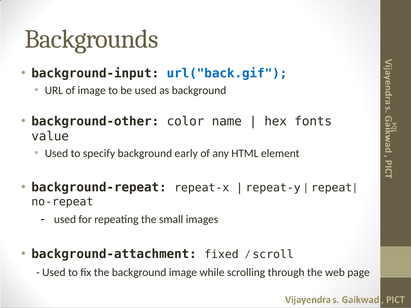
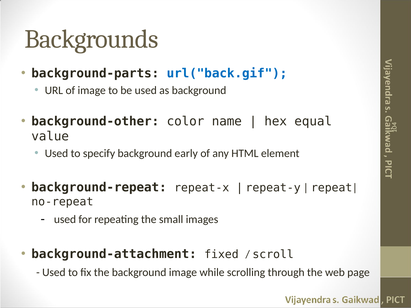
background-input: background-input -> background-parts (95, 74)
fonts: fonts -> equal (313, 121)
